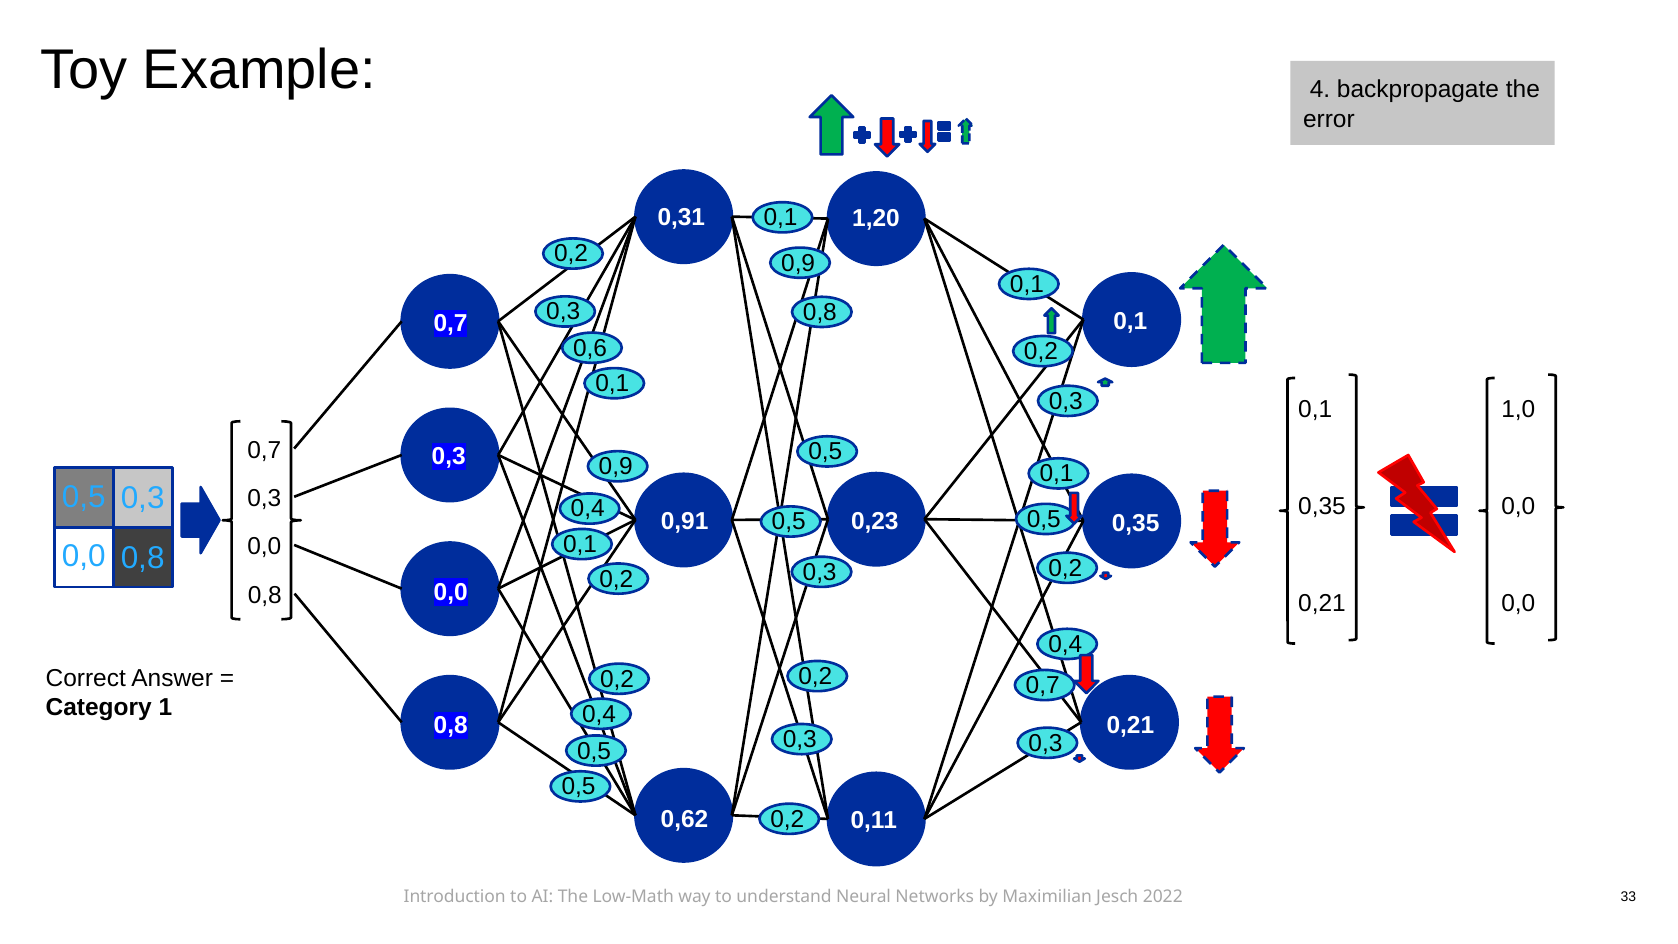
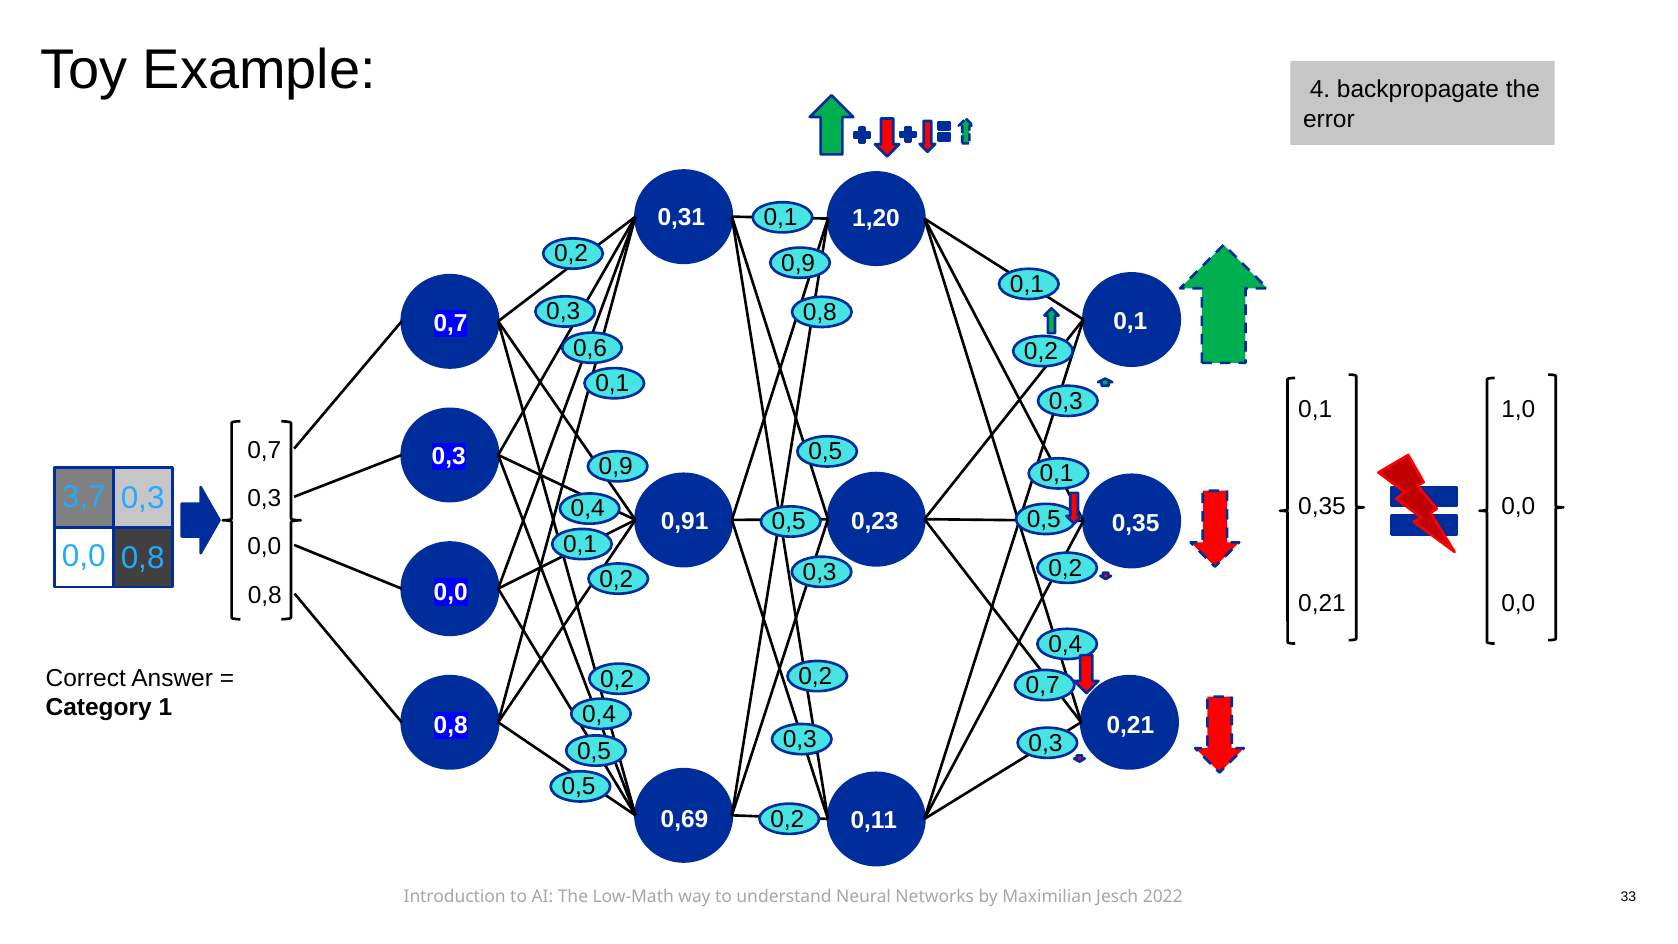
0,5: 0,5 -> 3,7 (84, 497)
0,62: 0,62 -> 0,69 (684, 819)
